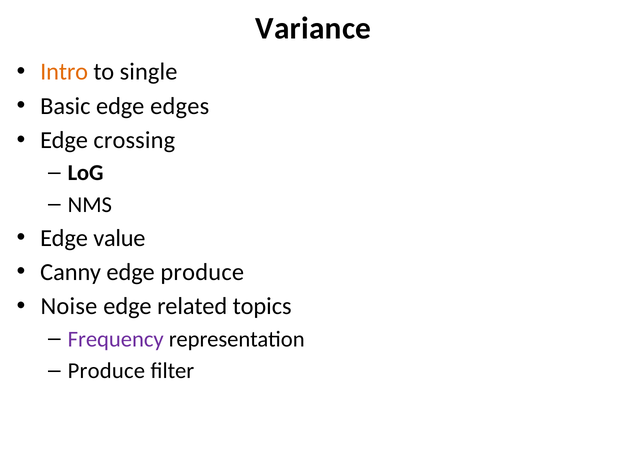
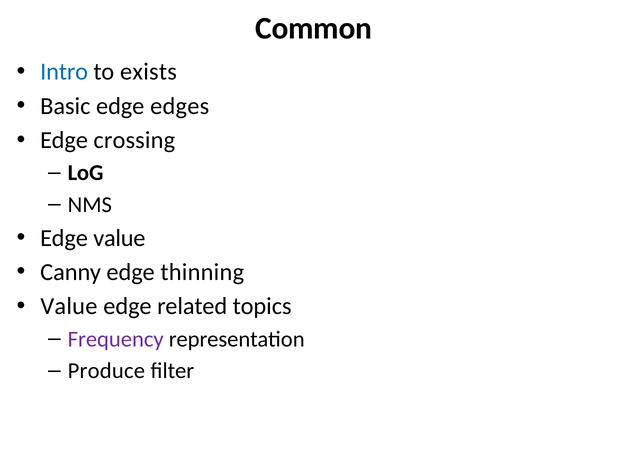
Variance: Variance -> Common (314, 28)
Intro colour: orange -> blue (64, 72)
single: single -> exists (148, 72)
edge produce: produce -> thinning (202, 272)
Noise: Noise -> Value (69, 306)
